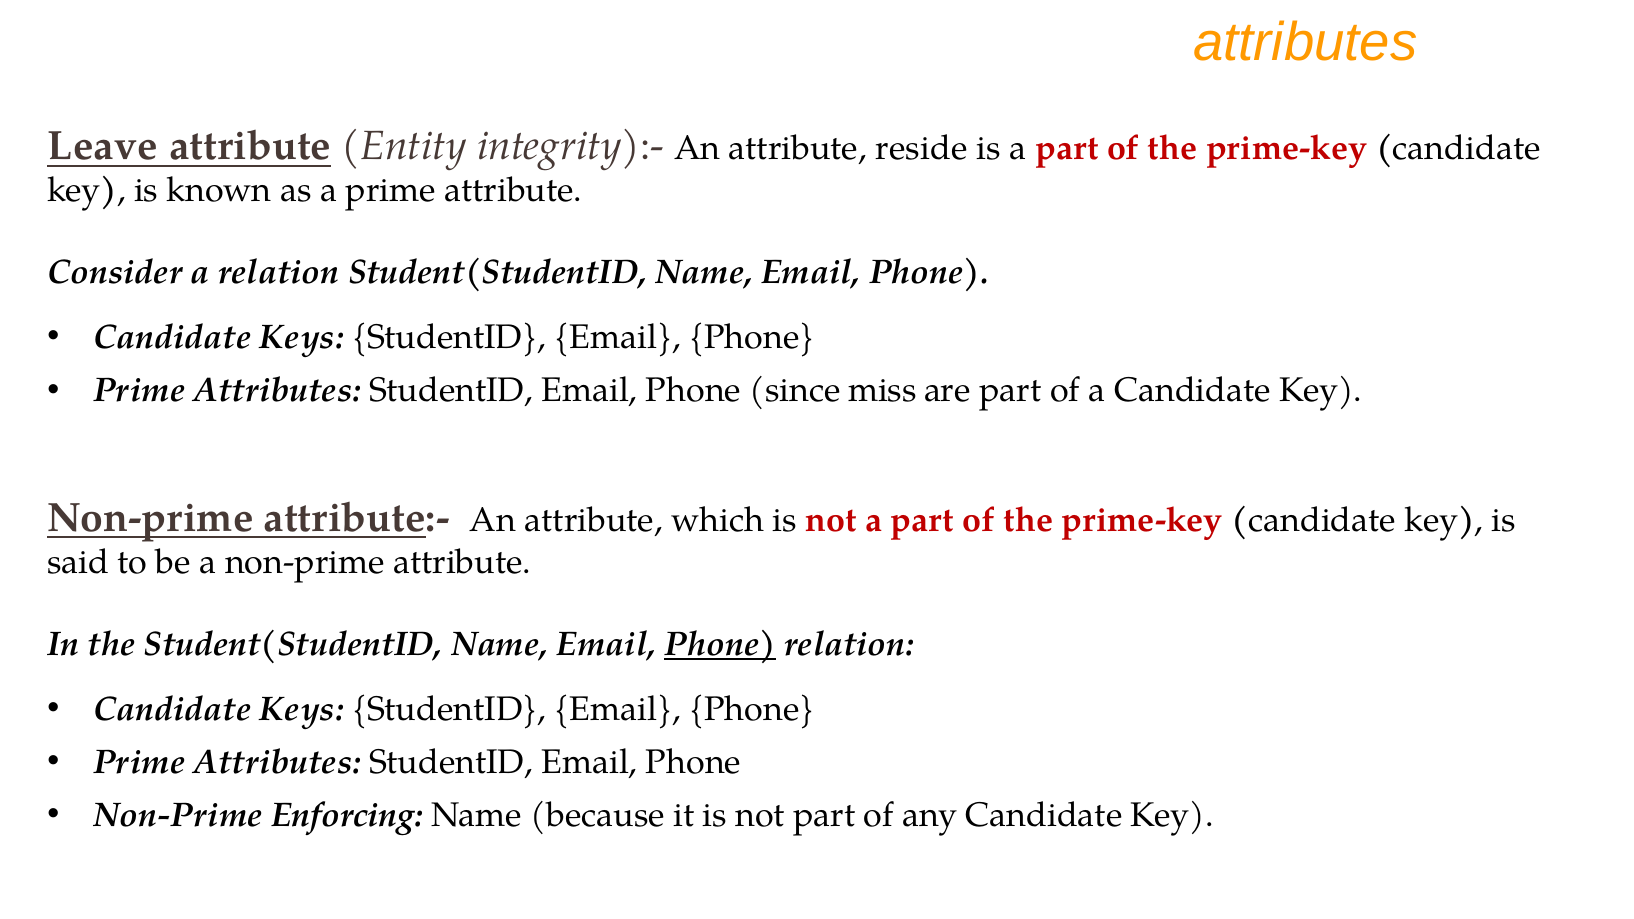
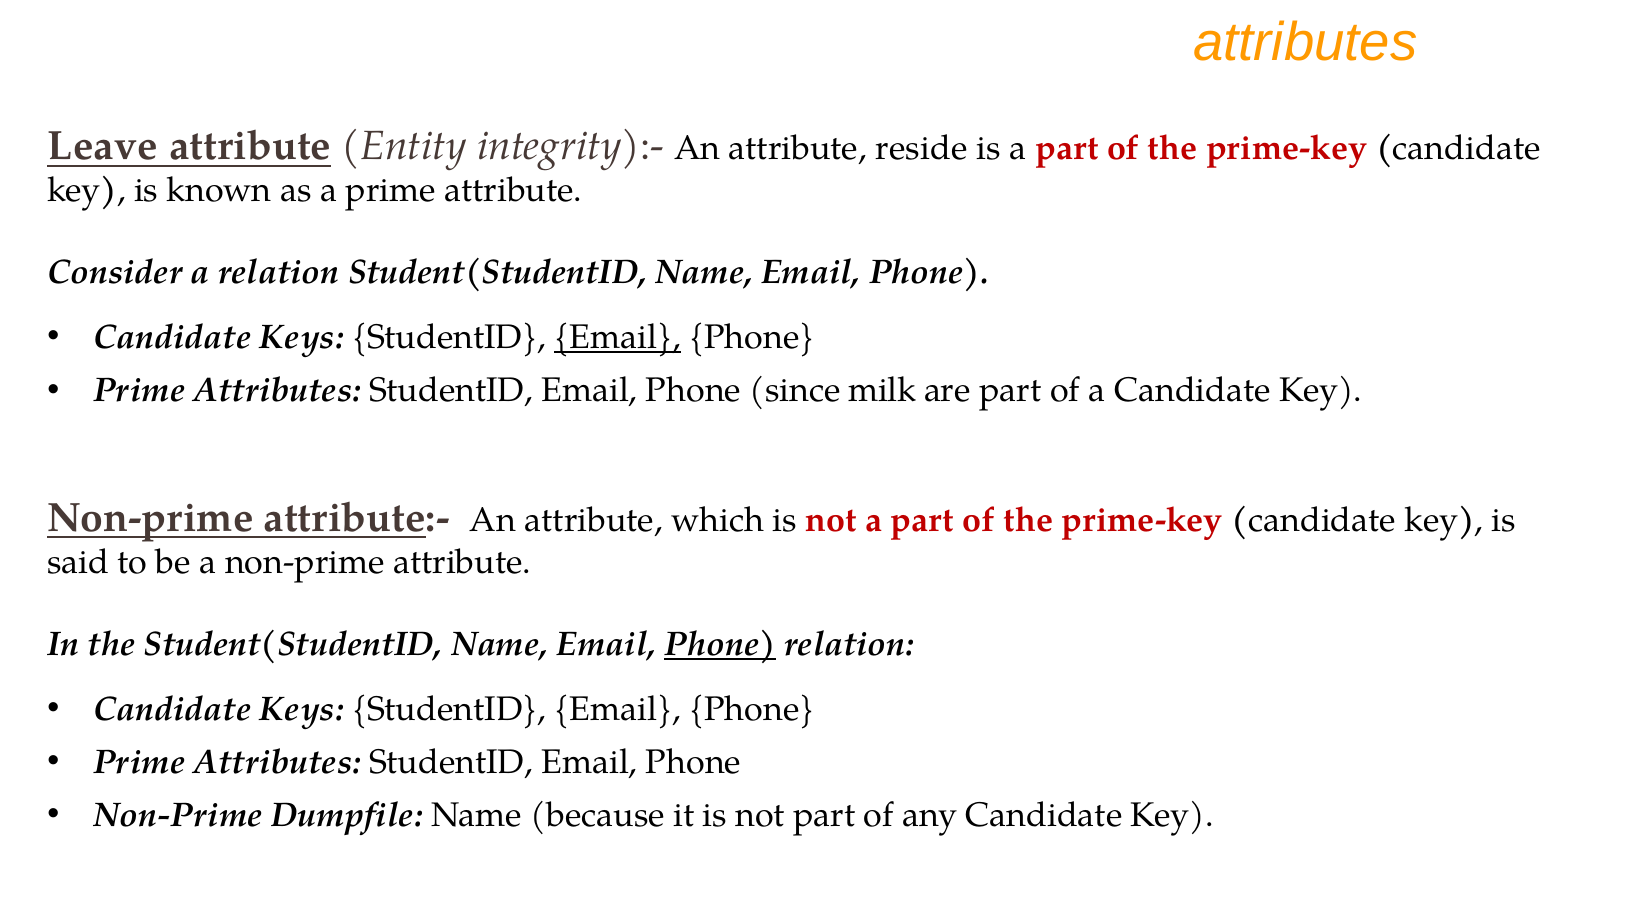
Email underline: none -> present (618, 338)
miss: miss -> milk (883, 391)
Enforcing: Enforcing -> Dumpfile (347, 816)
